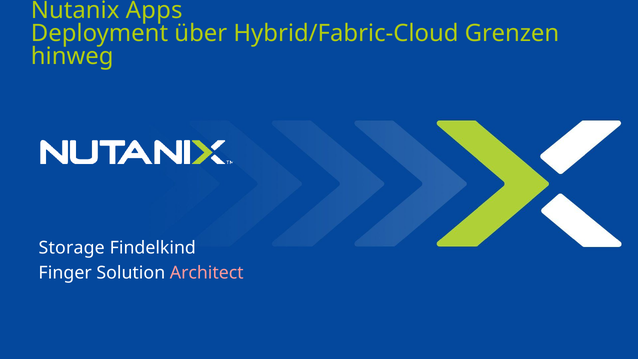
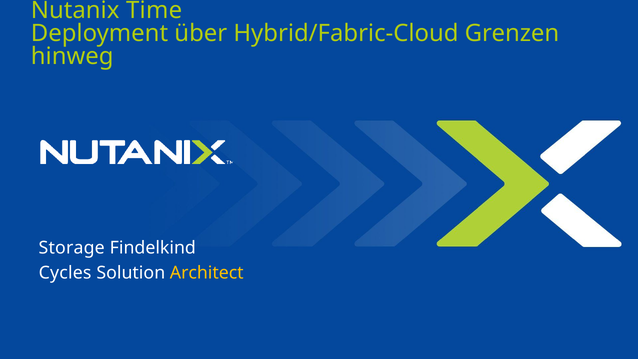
Apps: Apps -> Time (154, 10)
Finger: Finger -> Cycles (65, 273)
Architect colour: pink -> yellow (207, 273)
